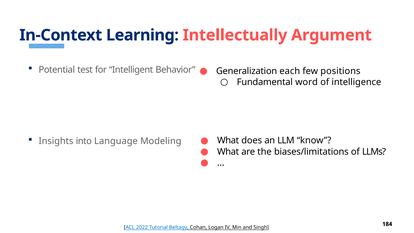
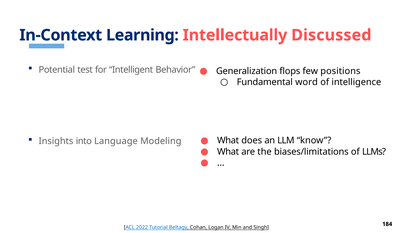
Argument: Argument -> Discussed (331, 35)
each: each -> flops (290, 71)
